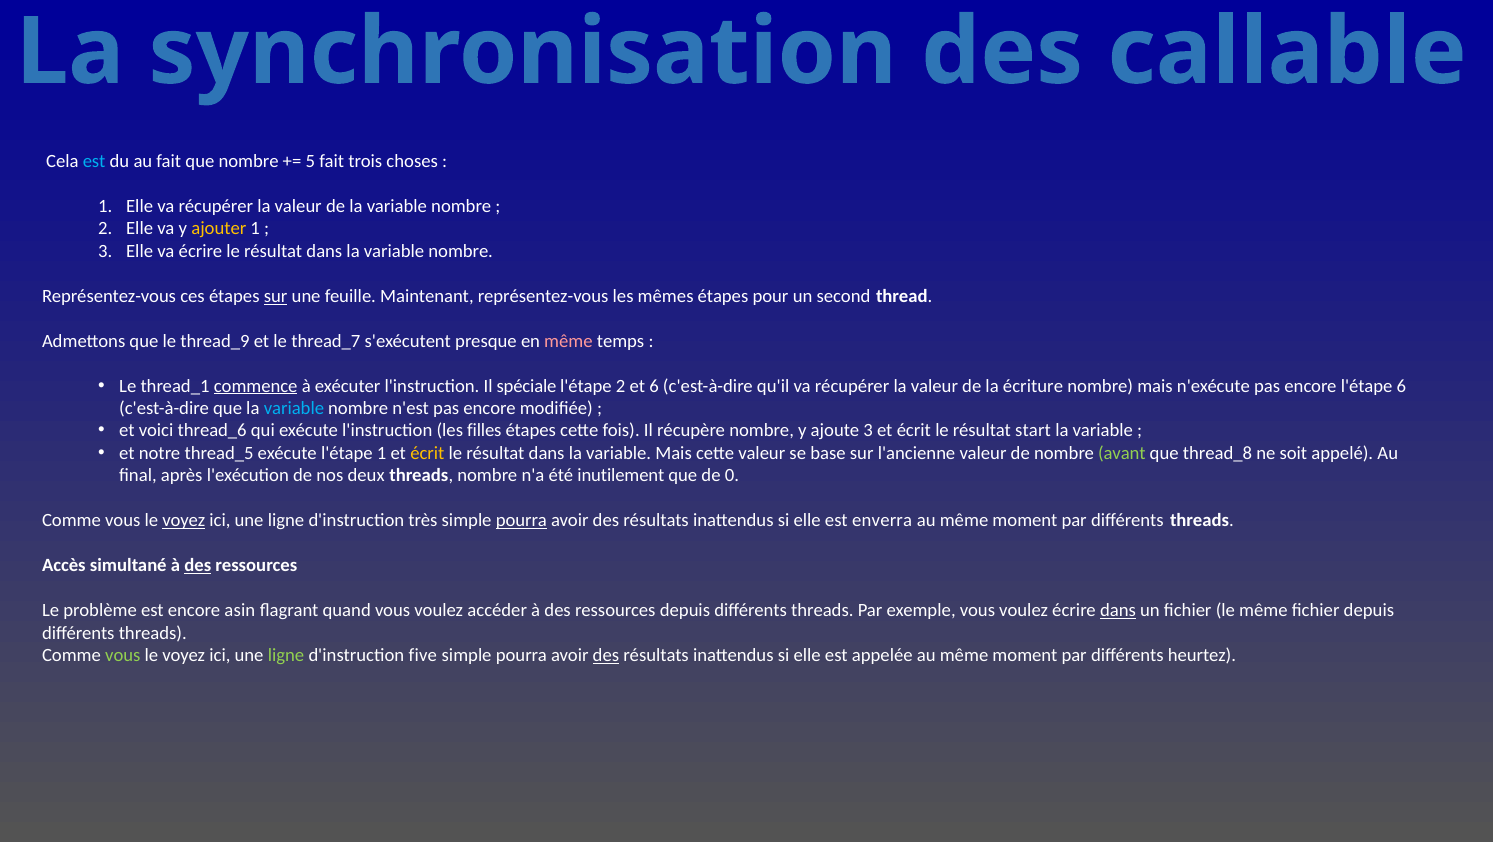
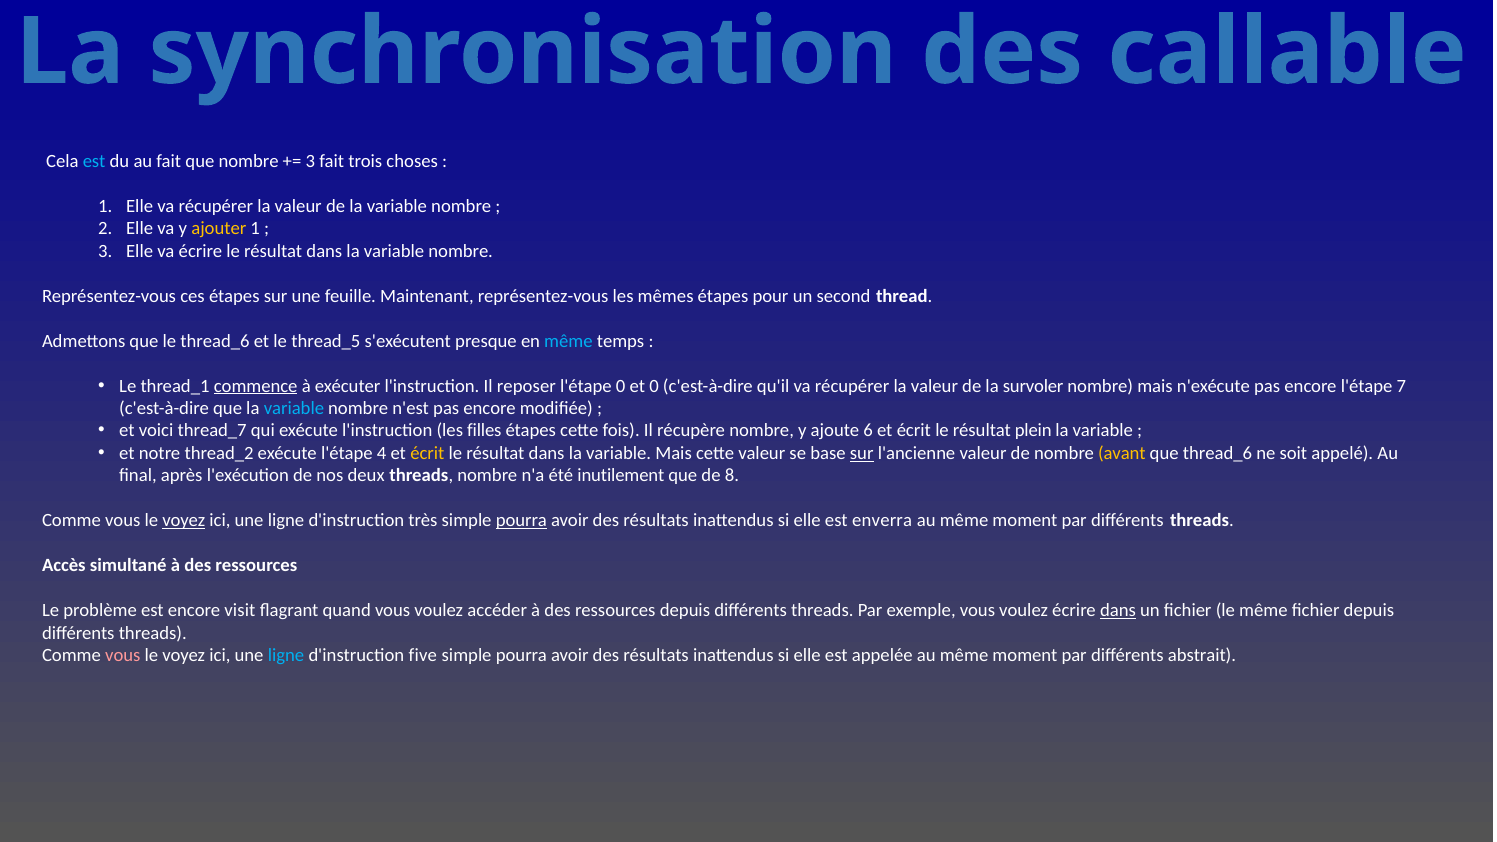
5: 5 -> 3 (310, 161)
sur underline: present -> none (276, 296)
le thread_9: thread_9 -> thread_6 (215, 341)
thread_7: thread_7 -> thread_5 (326, 341)
même colour: pink -> light blue (568, 341)
spéciale: spéciale -> reposer (526, 386)
l'étape 2: 2 -> 0 (621, 386)
et 6: 6 -> 0 (654, 386)
écriture: écriture -> survoler (1033, 386)
l'étape 6: 6 -> 7 (1401, 386)
thread_6: thread_6 -> thread_7 (212, 431)
ajoute 3: 3 -> 6 (868, 431)
start: start -> plein (1033, 431)
thread_5: thread_5 -> thread_2 (219, 453)
l'étape 1: 1 -> 4 (382, 453)
sur underline: none -> present (862, 453)
avant colour: light green -> yellow (1122, 453)
que thread_8: thread_8 -> thread_6 (1217, 453)
0: 0 -> 8 (732, 476)
des underline: present -> none (198, 566)
asin: asin -> visit (240, 610)
vous colour: light green -> pink (123, 655)
ligne colour: light green -> light blue (286, 655)
des underline: present -> none (606, 655)
heurtez: heurtez -> abstrait (1202, 655)
